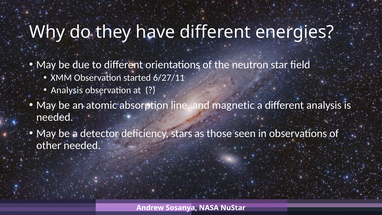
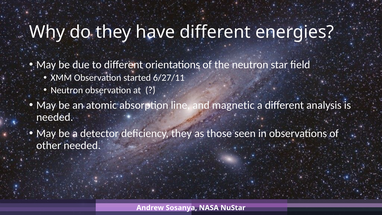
Analysis: Analysis -> Neutron (67, 90)
deficiency stars: stars -> they (181, 133)
